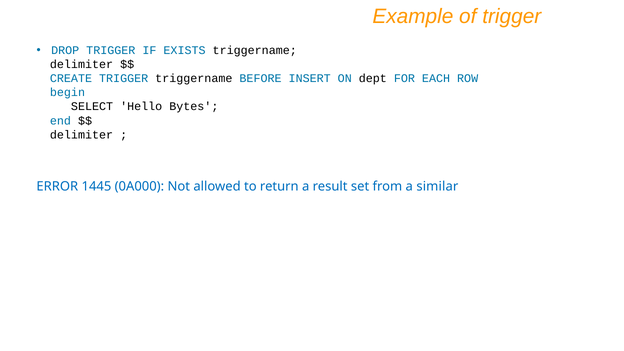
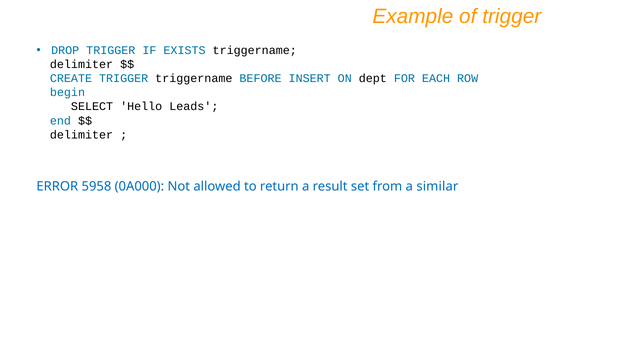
Bytes: Bytes -> Leads (194, 107)
1445: 1445 -> 5958 (96, 187)
